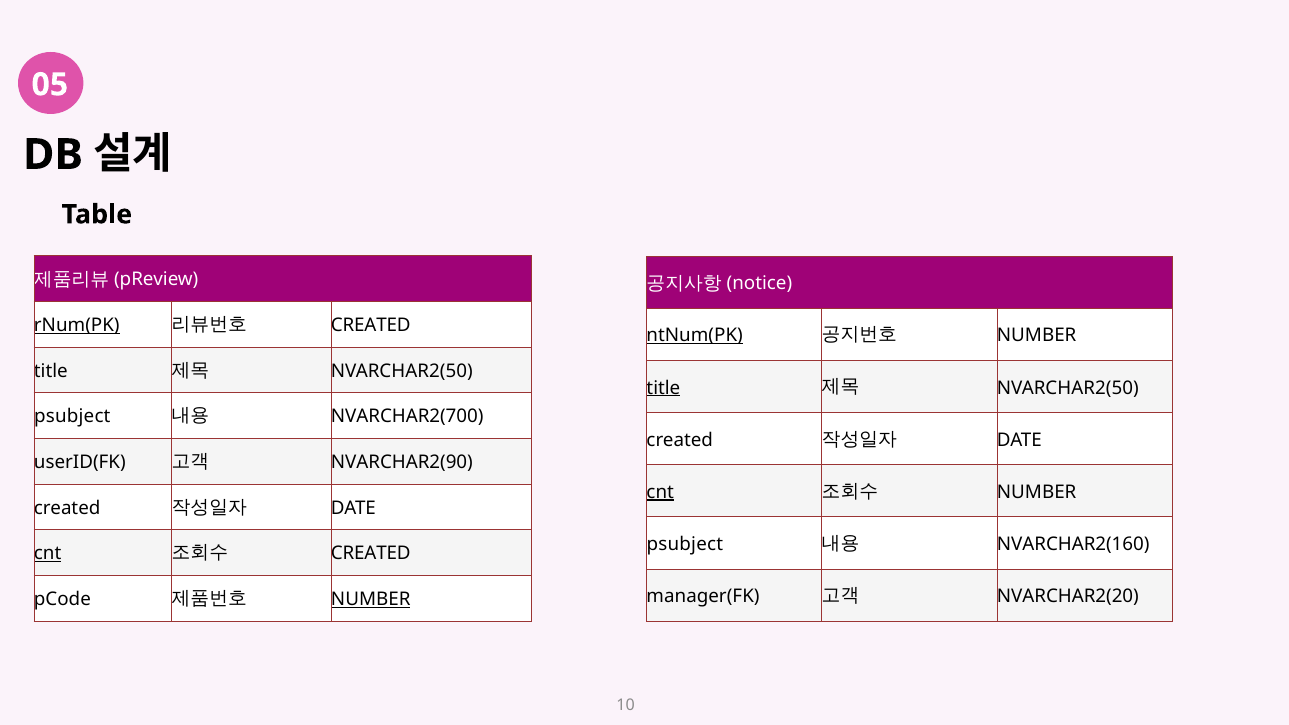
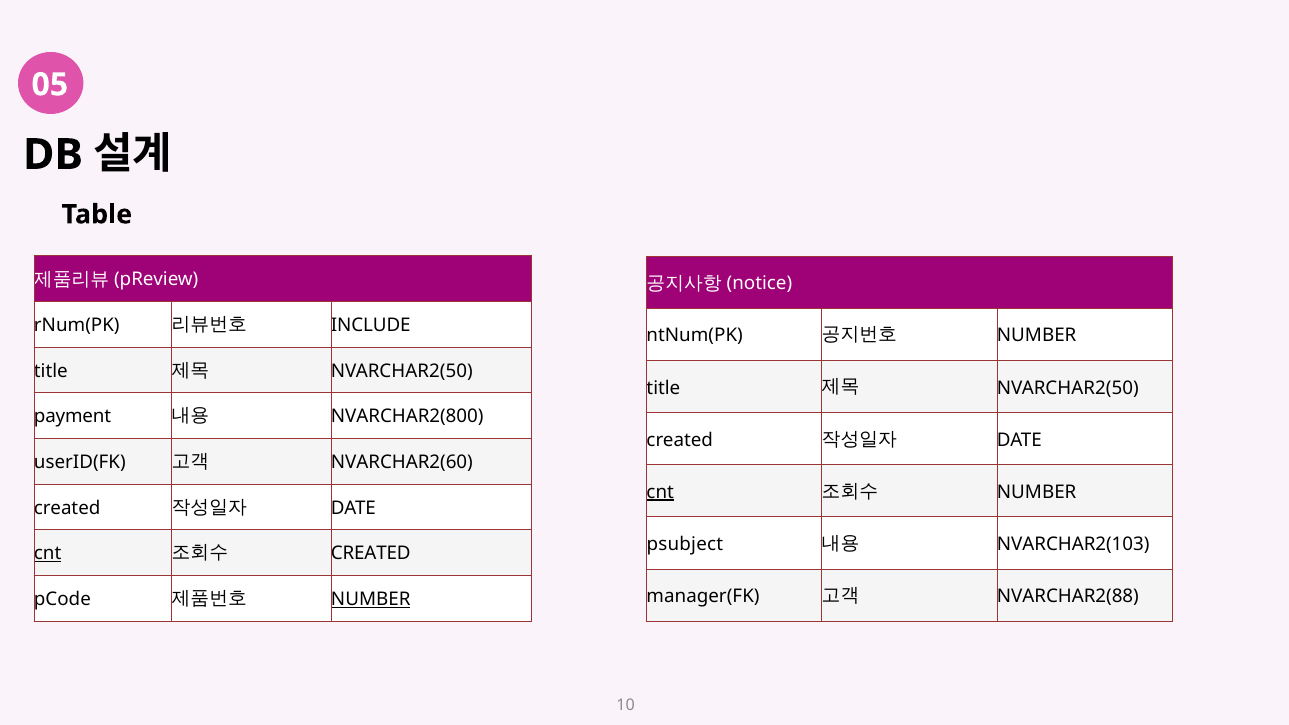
rNum(PK underline: present -> none (77, 325)
CREATED: CREATED -> INCLUDE (371, 325)
ntNum(PK underline: present -> none (695, 336)
title underline: present -> none (663, 388)
psubject: psubject -> payment (73, 417)
NVARCHAR2(700: NVARCHAR2(700 -> NVARCHAR2(800 (407, 417)
NVARCHAR2(90: NVARCHAR2(90 -> NVARCHAR2(60 (402, 462)
NVARCHAR2(160: NVARCHAR2(160 -> NVARCHAR2(103 (1073, 544)
NVARCHAR2(20: NVARCHAR2(20 -> NVARCHAR2(88 (1068, 596)
